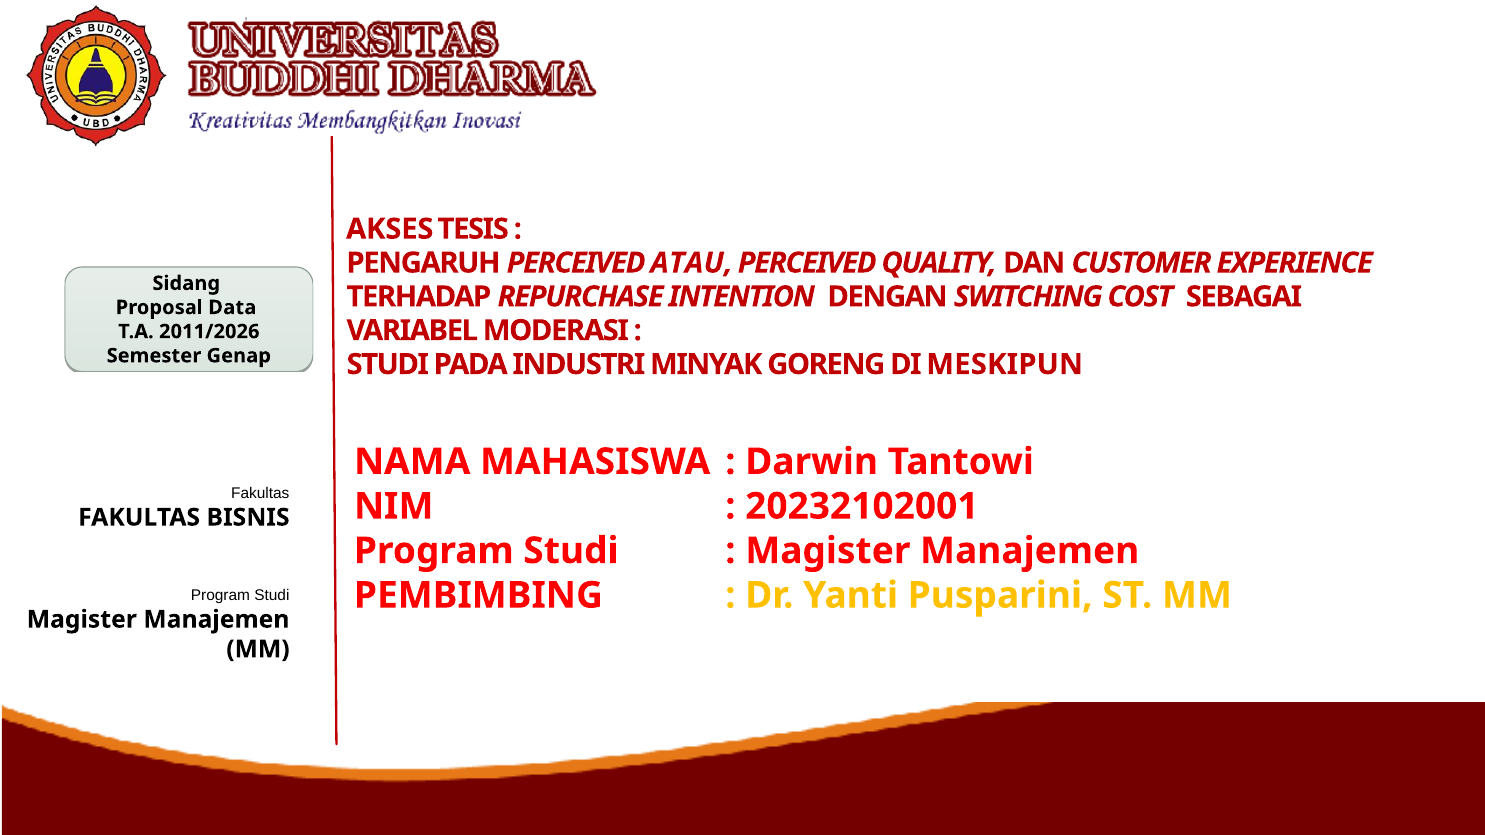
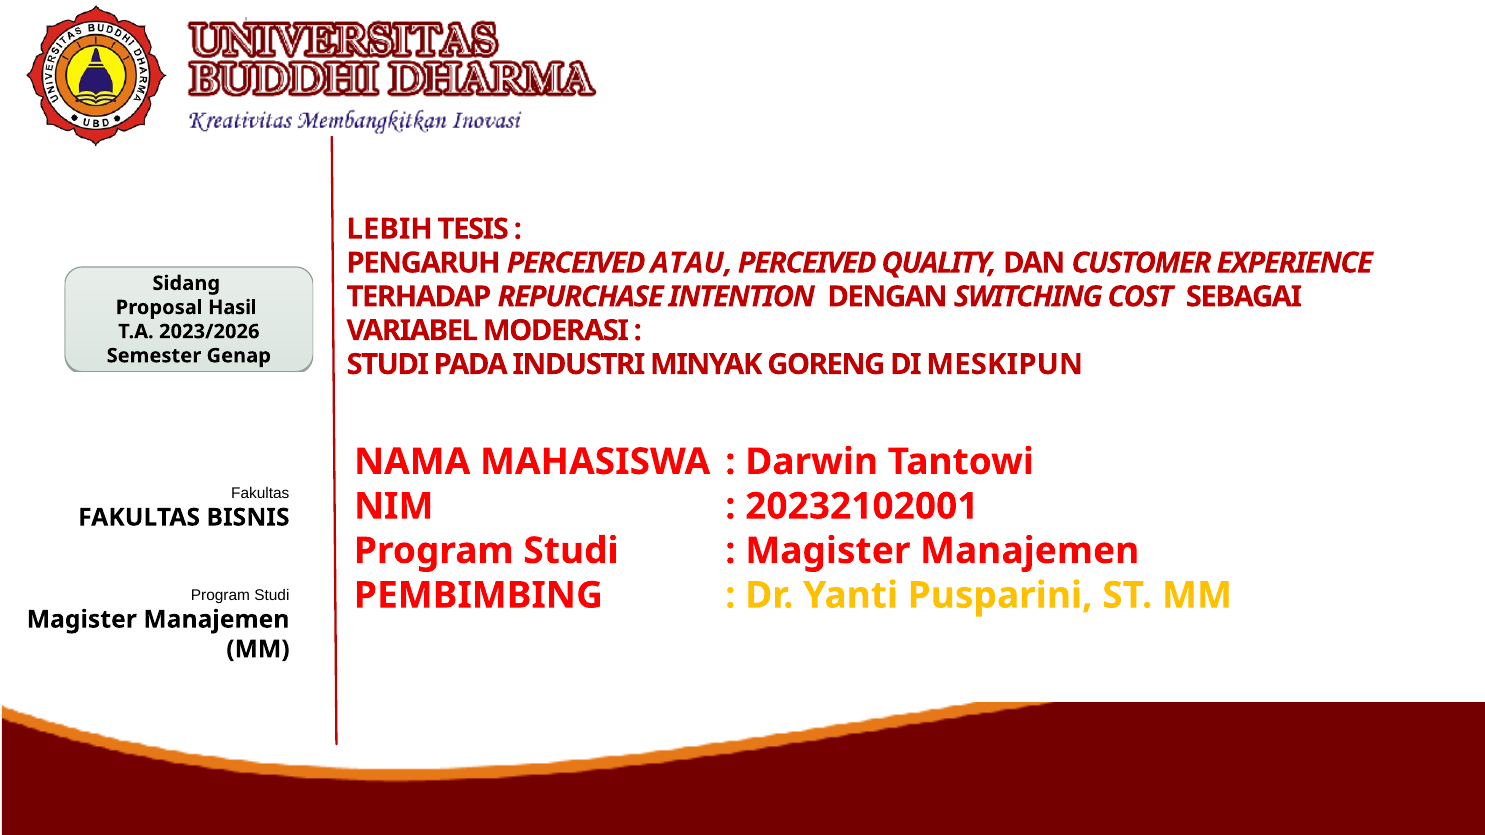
AKSES: AKSES -> LEBIH (390, 229)
Data: Data -> Hasil (233, 308)
2011/2026: 2011/2026 -> 2023/2026 (209, 332)
